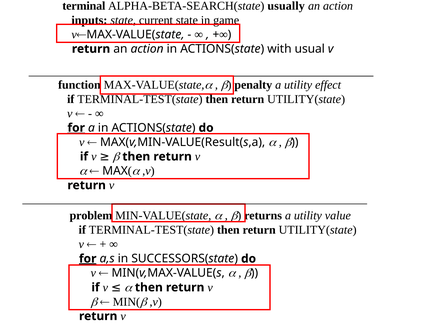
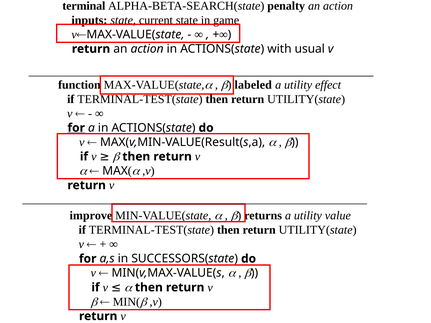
usually: usually -> penalty (286, 6)
penalty: penalty -> labeled (253, 85)
problem: problem -> improve (91, 216)
for underline: present -> none (88, 259)
